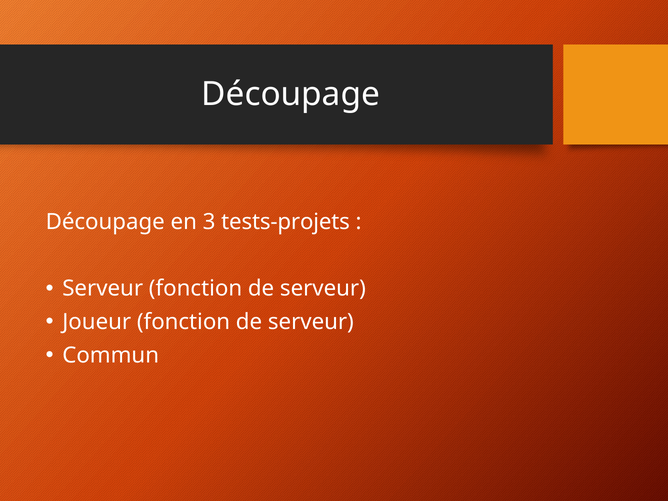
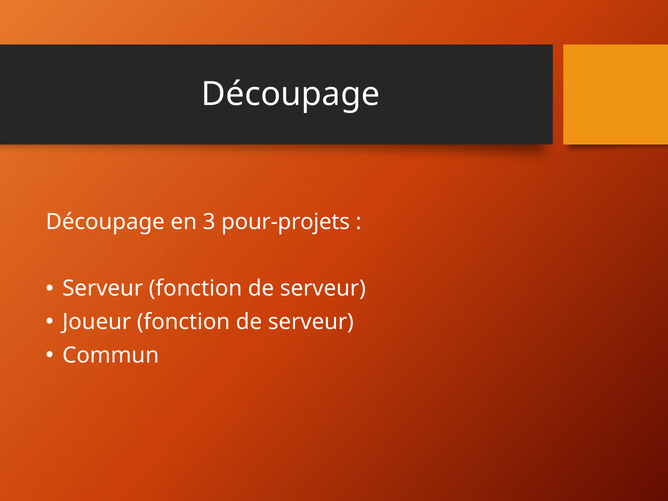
tests-projets: tests-projets -> pour-projets (286, 222)
